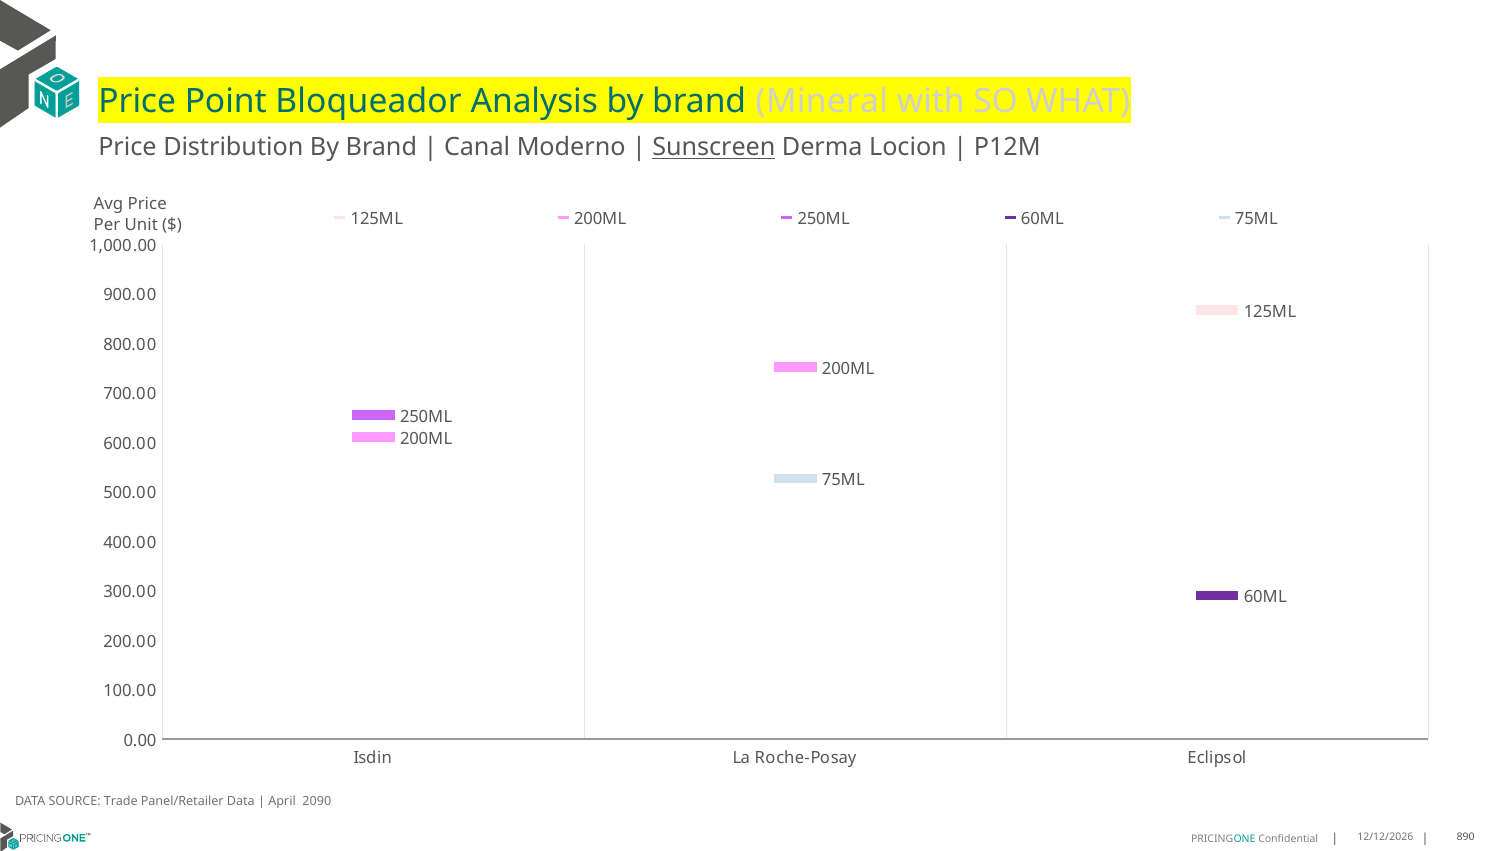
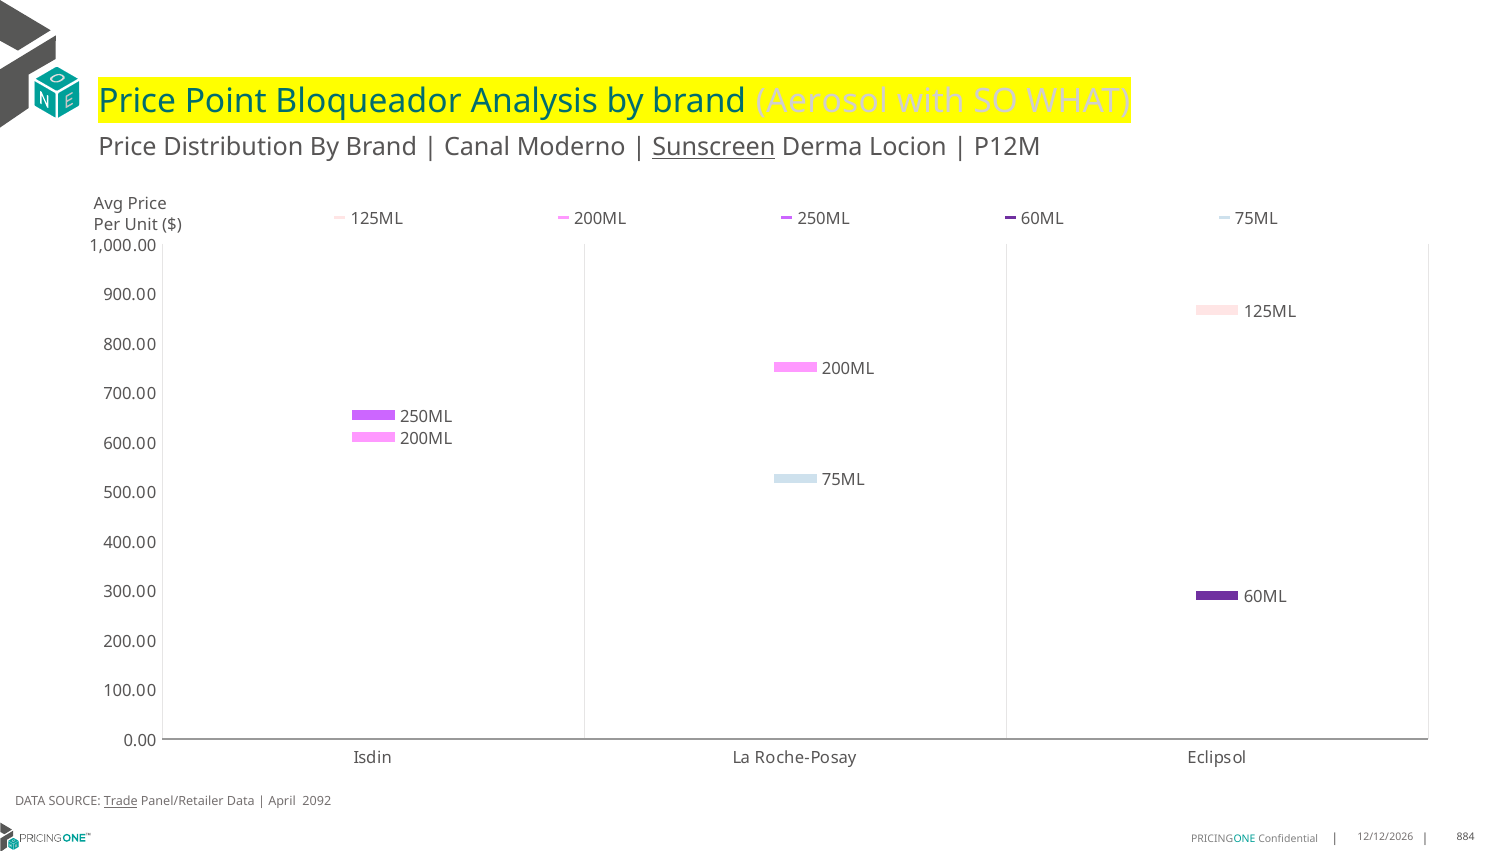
Mineral: Mineral -> Aerosol (822, 102)
Trade underline: none -> present (121, 801)
2090: 2090 -> 2092 (317, 801)
890: 890 -> 884 (1466, 836)
